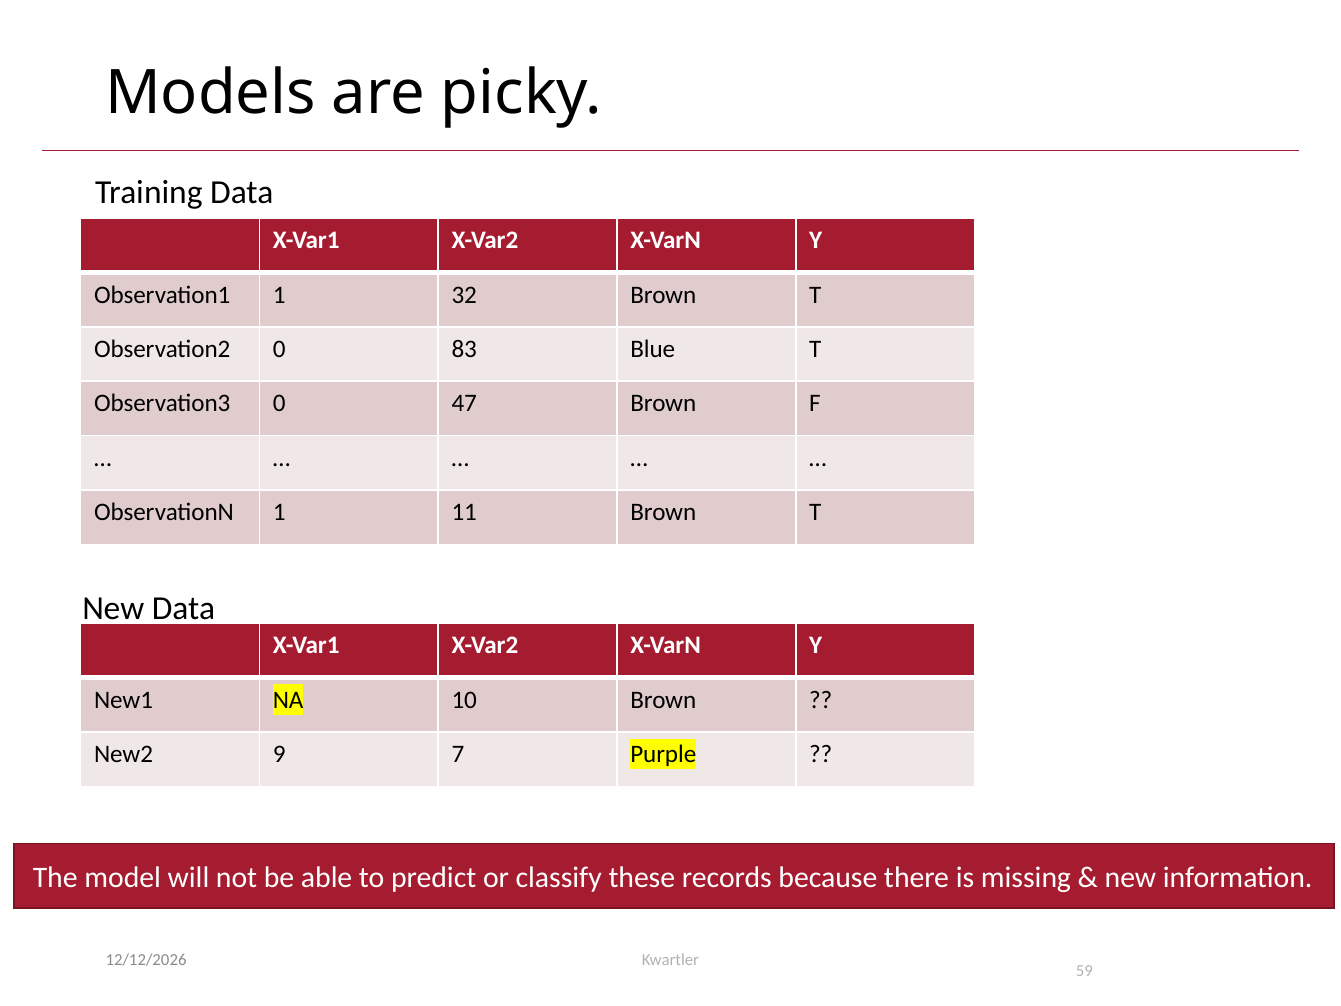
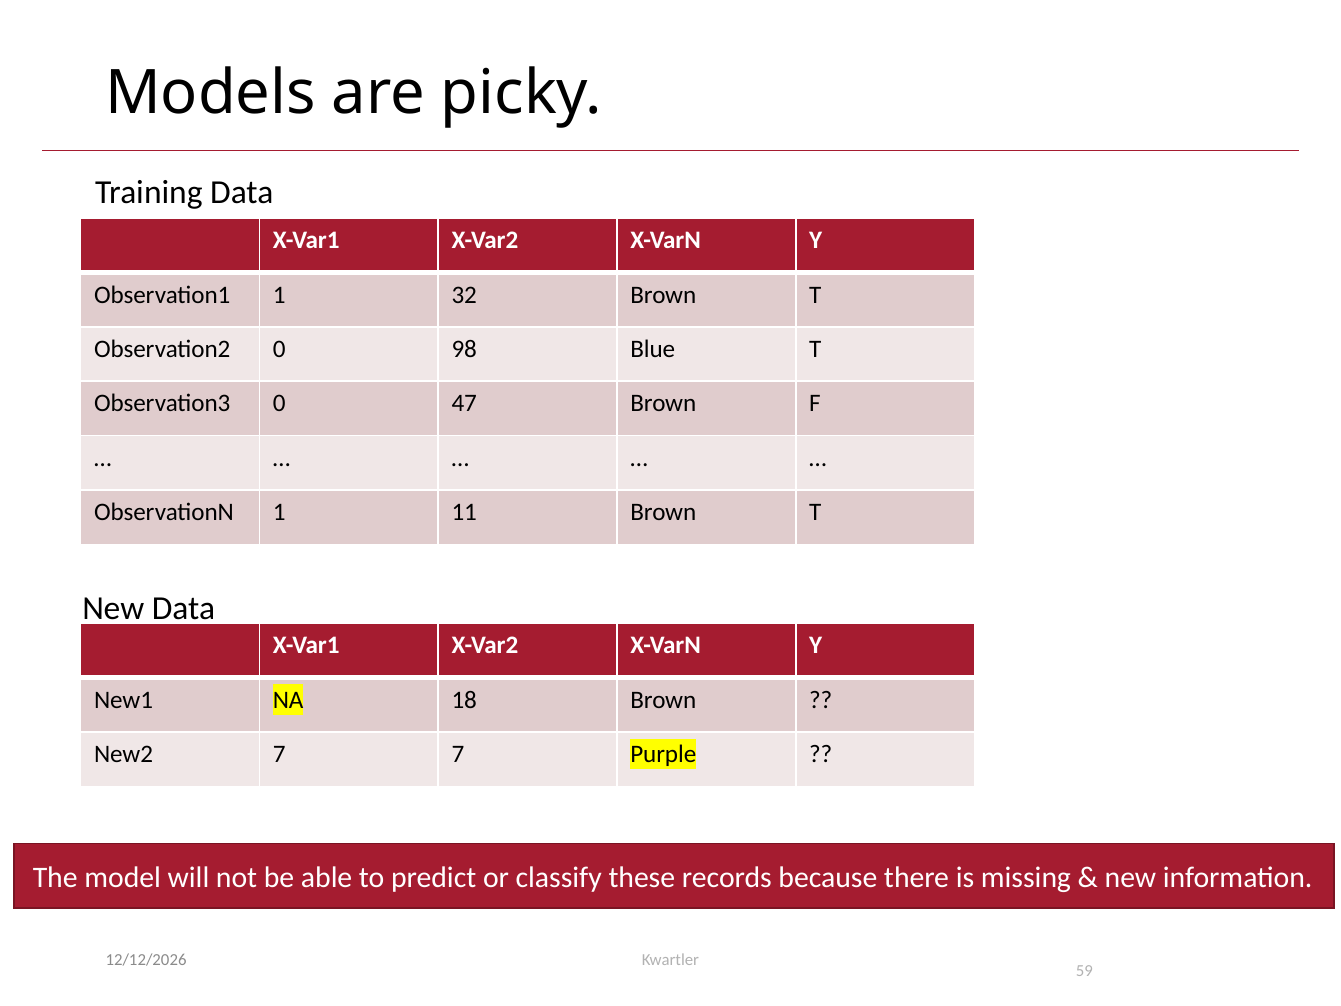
83: 83 -> 98 (464, 349)
10: 10 -> 18 (464, 700)
New2 9: 9 -> 7 (279, 754)
